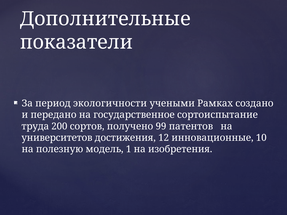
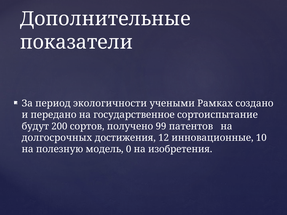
труда: труда -> будут (35, 126)
университетов: университетов -> долгосрочных (57, 138)
1: 1 -> 0 (129, 149)
